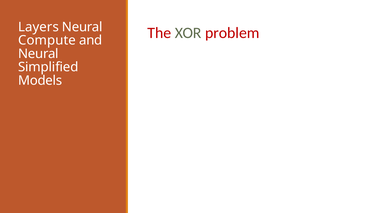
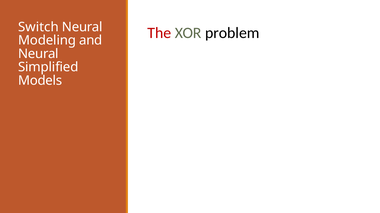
Layers: Layers -> Switch (38, 27)
problem colour: red -> black (232, 33)
Compute: Compute -> Modeling (47, 40)
